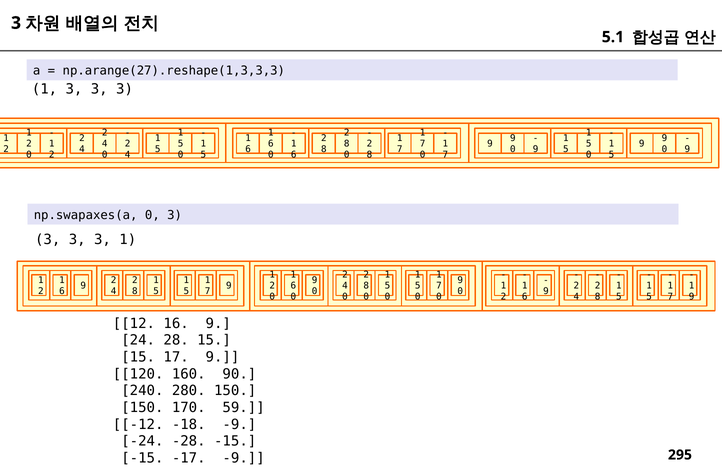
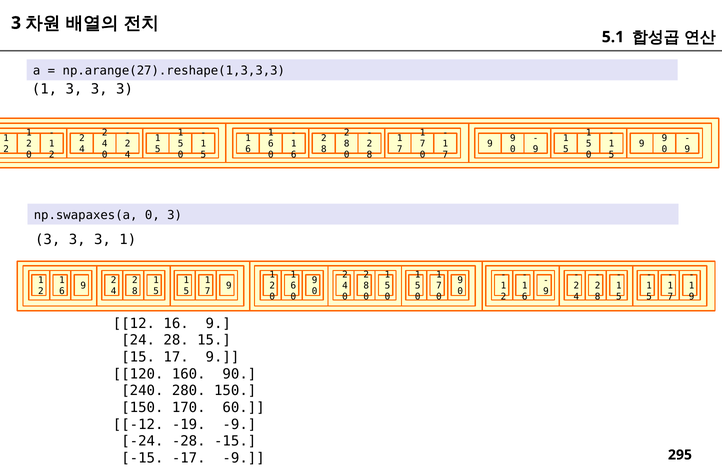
59: 59 -> 60 (244, 408)
-18: -18 -> -19 (189, 425)
